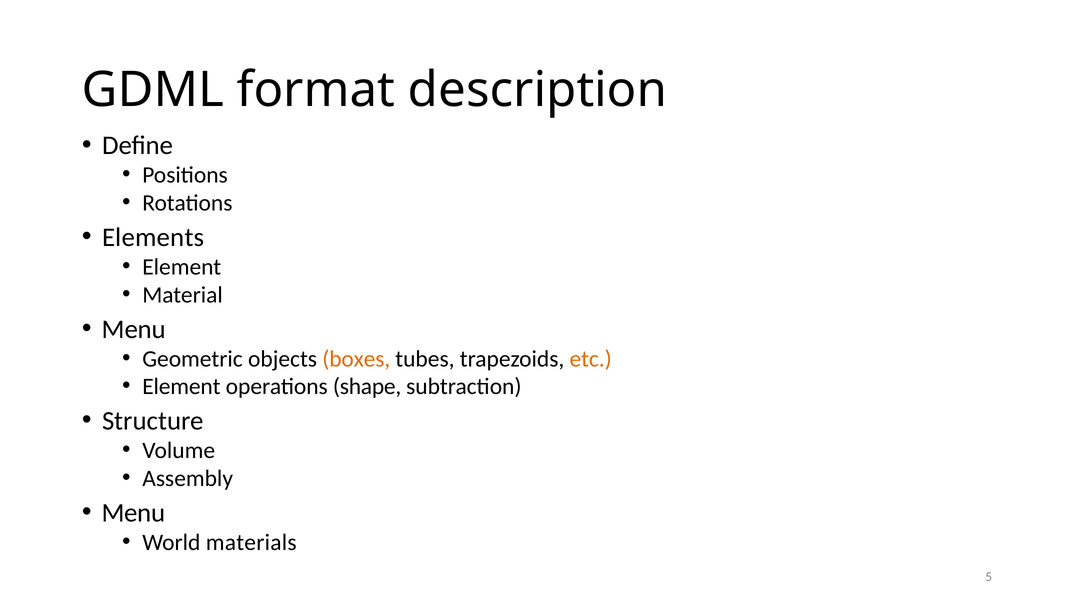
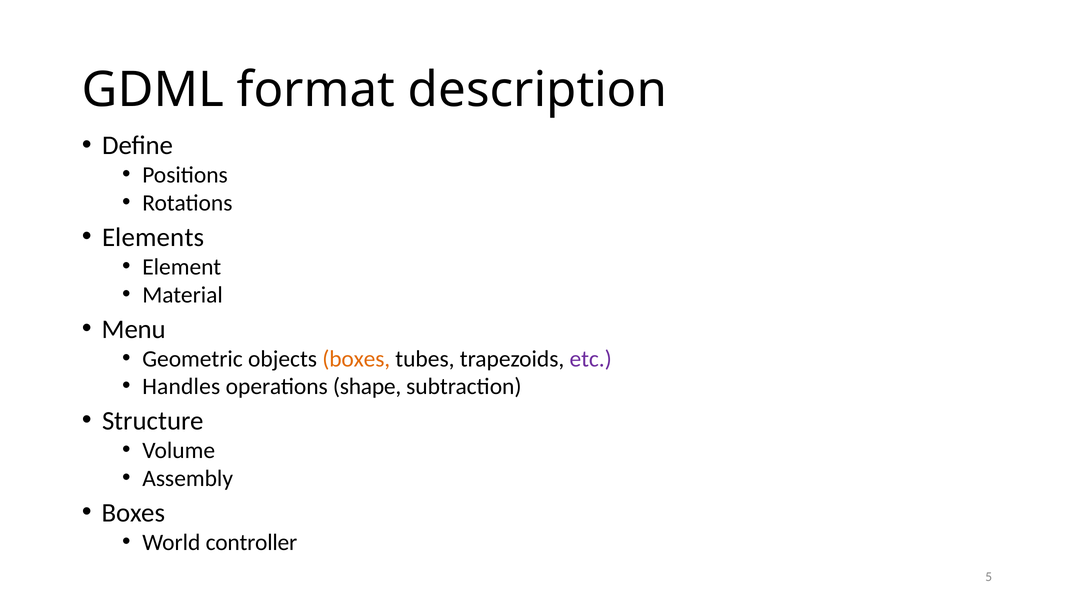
etc colour: orange -> purple (591, 359)
Element: Element -> Handles (181, 387)
Menu: Menu -> Boxes (133, 513)
materials: materials -> controller (251, 543)
